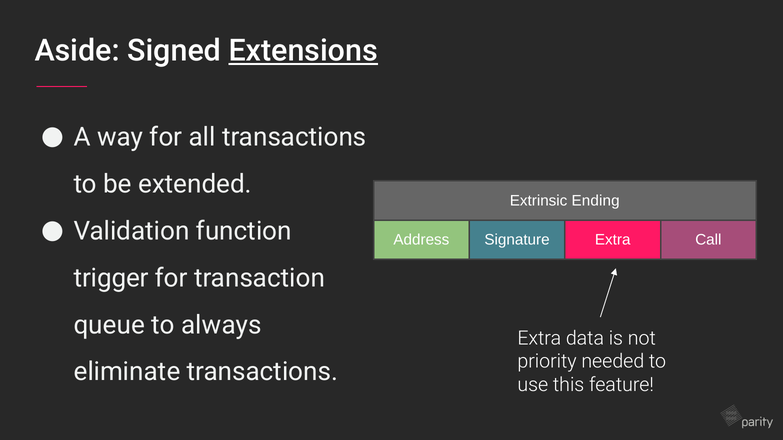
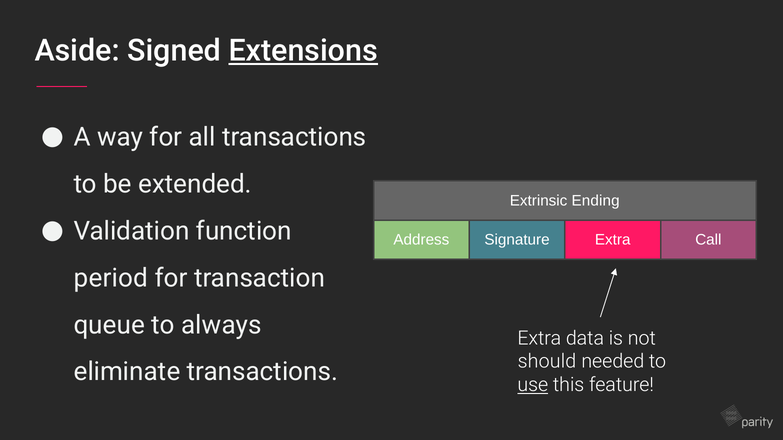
trigger: trigger -> period (111, 278)
priority: priority -> should (547, 362)
use underline: none -> present (533, 385)
